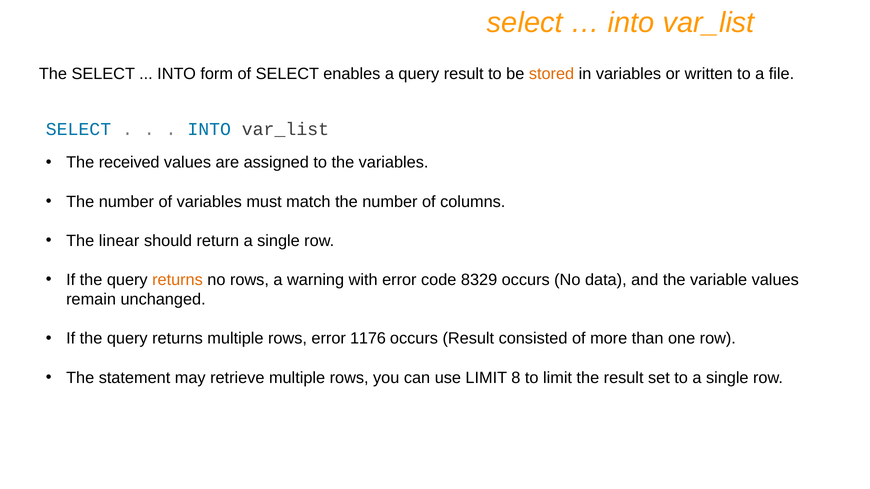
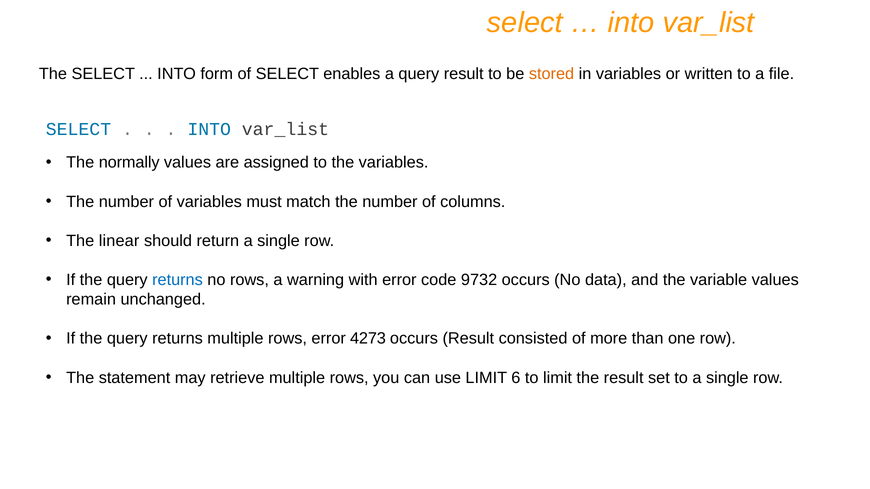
received: received -> normally (129, 163)
returns colour: orange -> blue (177, 280)
8329: 8329 -> 9732 (479, 280)
1176: 1176 -> 4273 (368, 339)
8: 8 -> 6 (516, 378)
